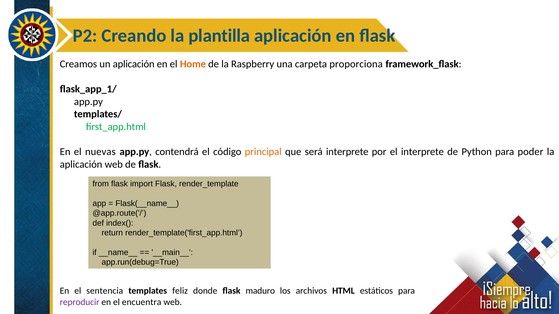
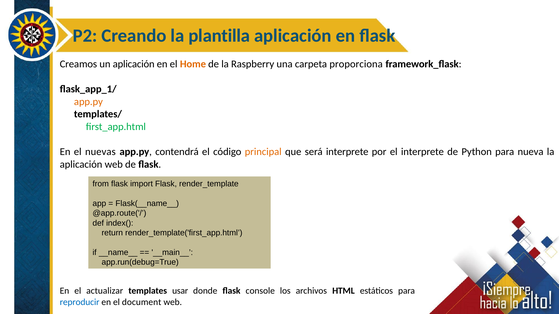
app.py colour: black -> orange (88, 102)
poder: poder -> nueva (531, 152)
sentencia: sentencia -> actualizar (105, 291)
feliz: feliz -> usar (180, 291)
maduro: maduro -> console (260, 291)
reproducir colour: purple -> blue (80, 302)
encuentra: encuentra -> document (142, 302)
